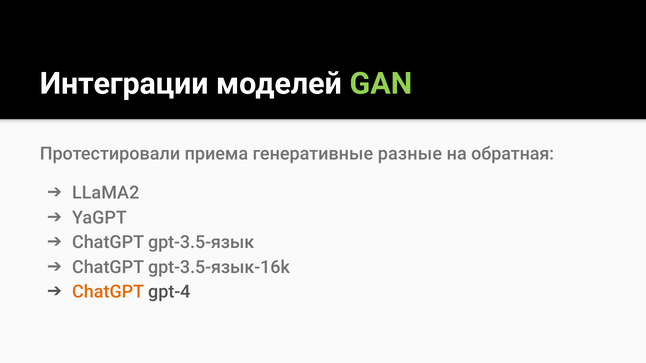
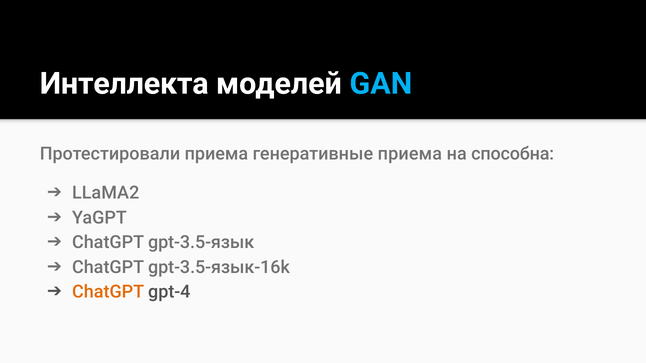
Интеграции: Интеграции -> Интеллекта (124, 84)
GAN colour: light green -> light blue (381, 84)
генеративные разные: разные -> приема (410, 154)
обратная: обратная -> способна (513, 154)
